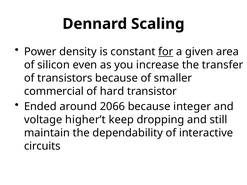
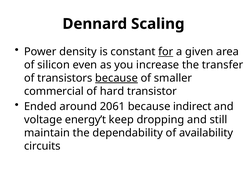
because underline: none -> present (116, 78)
2066: 2066 -> 2061 (112, 107)
integer: integer -> indirect (192, 107)
higher’t: higher’t -> energy’t (86, 120)
interactive: interactive -> availability (206, 133)
